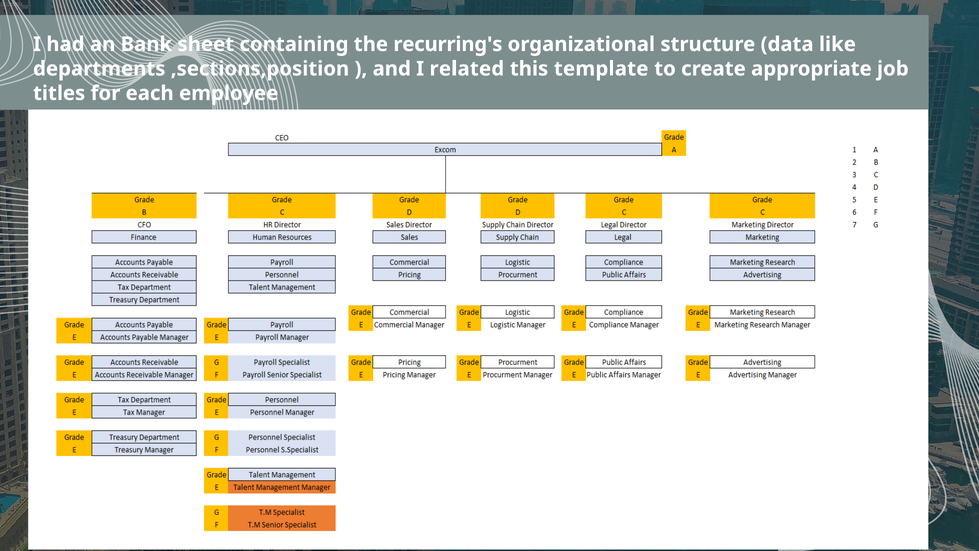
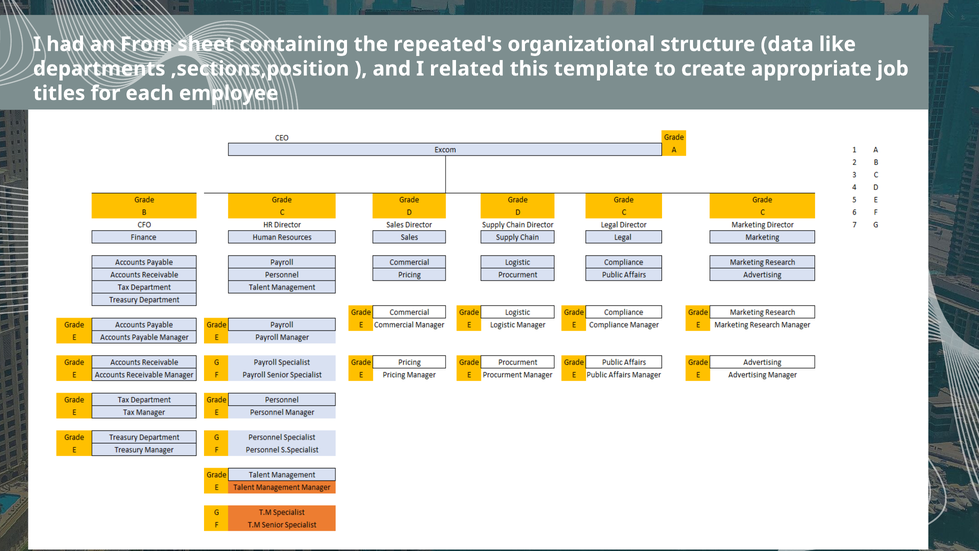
Bank: Bank -> From (146, 44)
recurring's: recurring's -> repeated's (448, 44)
